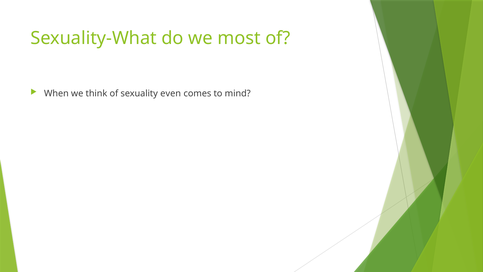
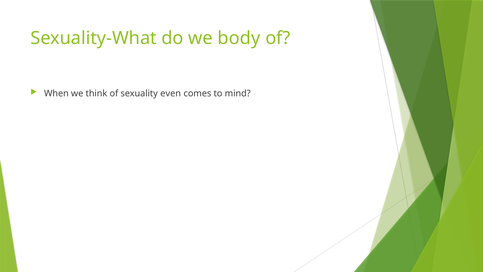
most: most -> body (239, 38)
